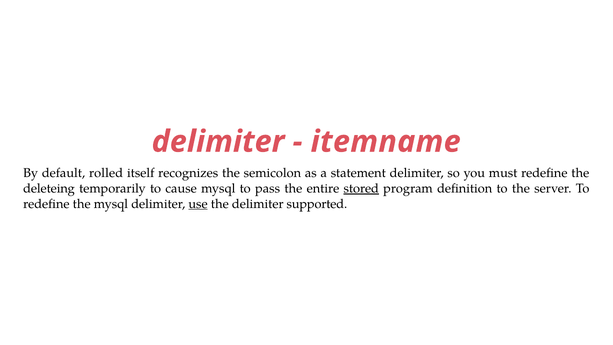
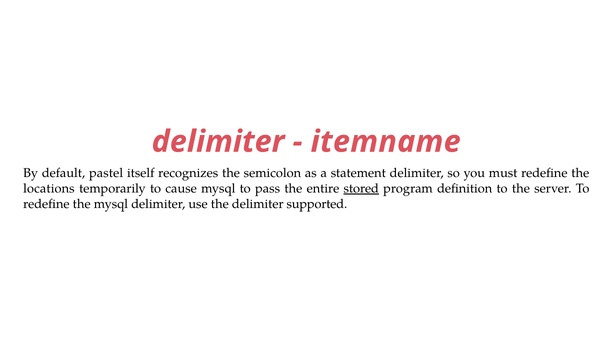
rolled: rolled -> pastel (106, 173)
deleteing: deleteing -> locations (49, 188)
use underline: present -> none (198, 204)
